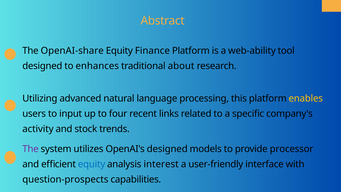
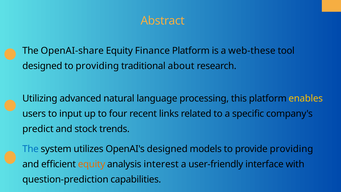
web-ability: web-ability -> web-these (252, 51)
to enhances: enhances -> providing (97, 66)
activity: activity -> predict (38, 129)
The colour: purple -> blue (31, 149)
provide processor: processor -> providing (291, 149)
equity colour: blue -> orange (92, 164)
question-prospects: question-prospects -> question-prediction (65, 179)
